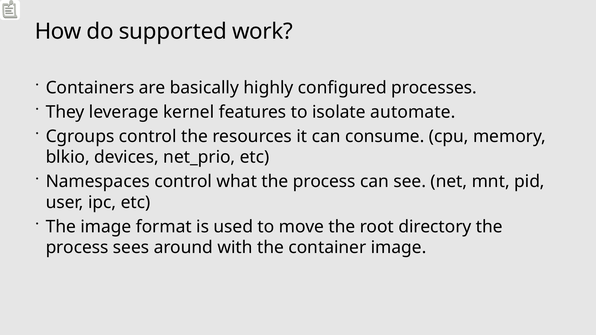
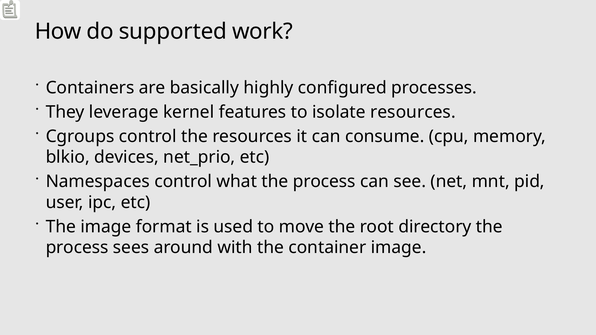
isolate automate: automate -> resources (413, 112)
